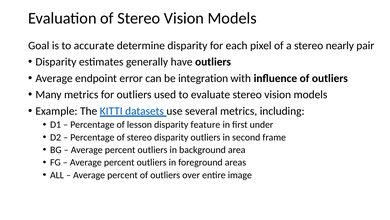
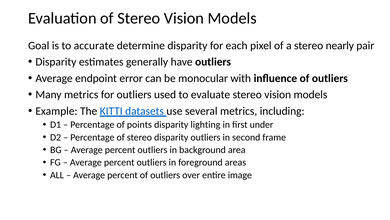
integration: integration -> monocular (203, 78)
lesson: lesson -> points (139, 124)
feature: feature -> lighting (205, 124)
